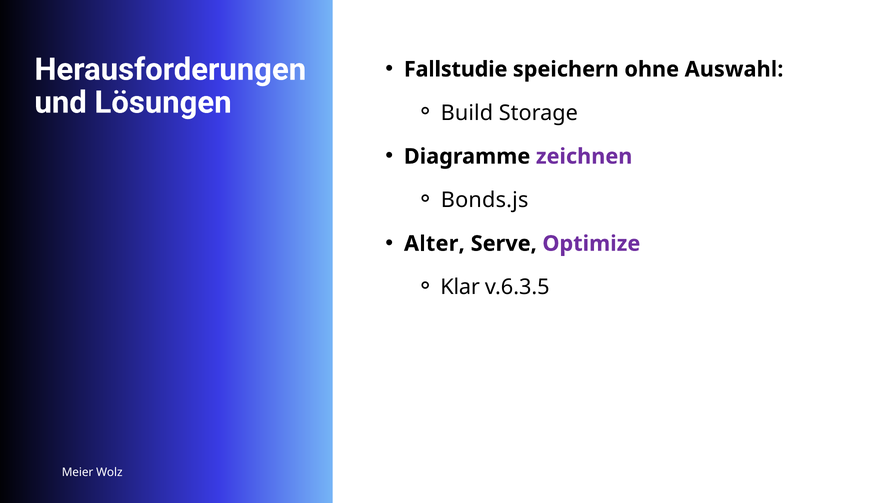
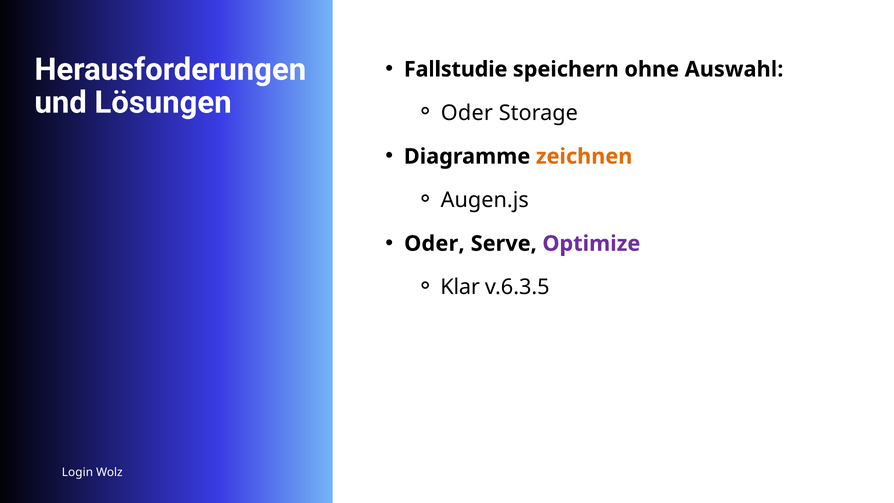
Build: Build -> Oder (467, 113)
zeichnen colour: purple -> orange (584, 156)
Bonds.js: Bonds.js -> Augen.js (485, 200)
Alter: Alter -> Oder (434, 244)
Meier: Meier -> Login (77, 472)
